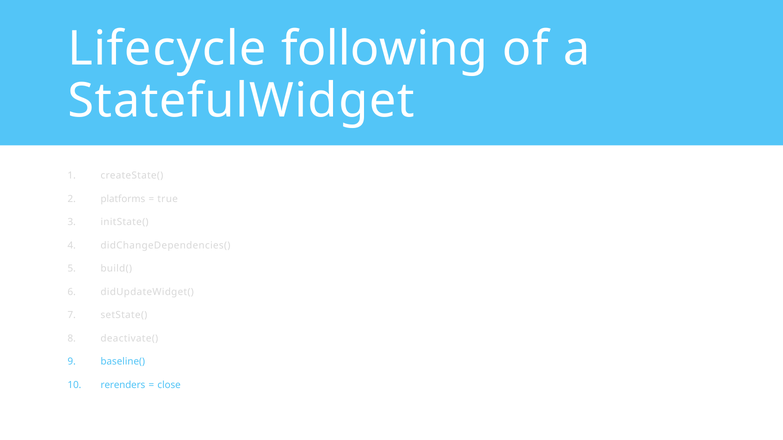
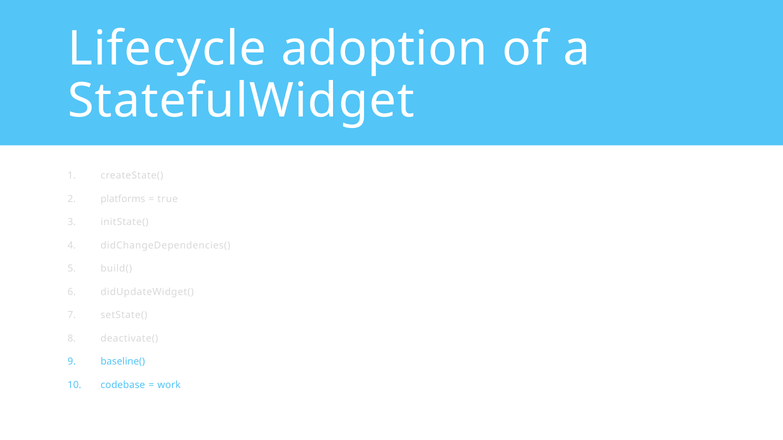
following: following -> adoption (384, 49)
rerenders: rerenders -> codebase (123, 385)
close: close -> work (169, 385)
